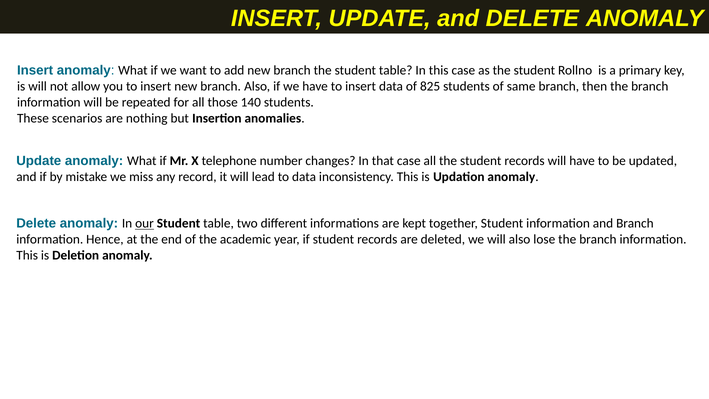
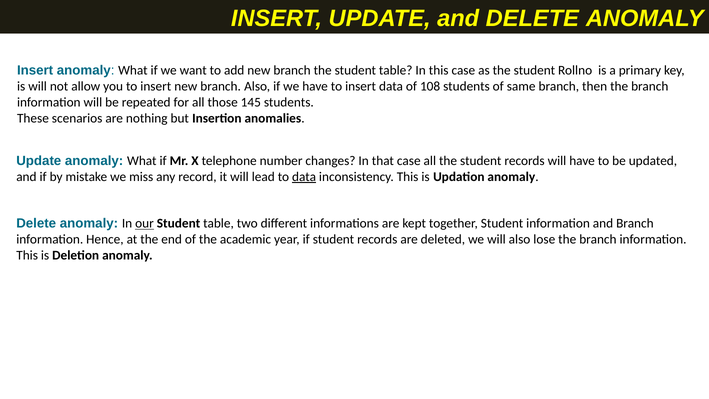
825: 825 -> 108 (430, 87)
140: 140 -> 145 (251, 102)
data underline: none -> present (304, 177)
